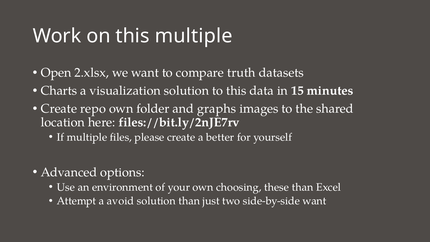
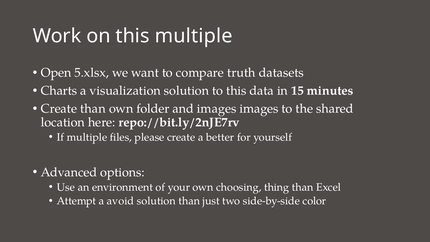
2.xlsx: 2.xlsx -> 5.xlsx (92, 73)
Create repo: repo -> than (93, 109)
and graphs: graphs -> images (217, 109)
files://bit.ly/2nJE7rv: files://bit.ly/2nJE7rv -> repo://bit.ly/2nJE7rv (179, 122)
these: these -> thing (277, 187)
side-by-side want: want -> color (314, 201)
